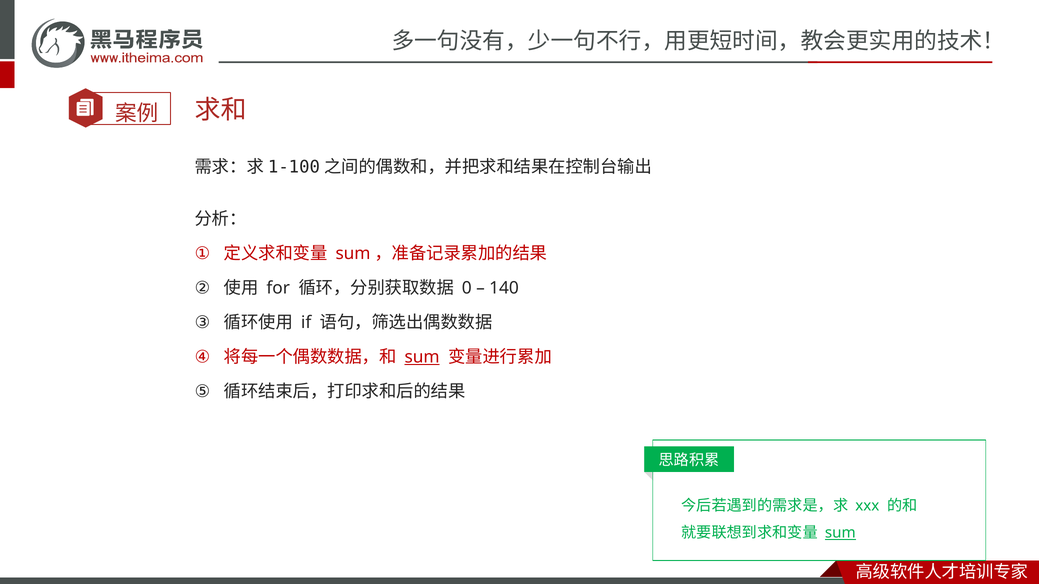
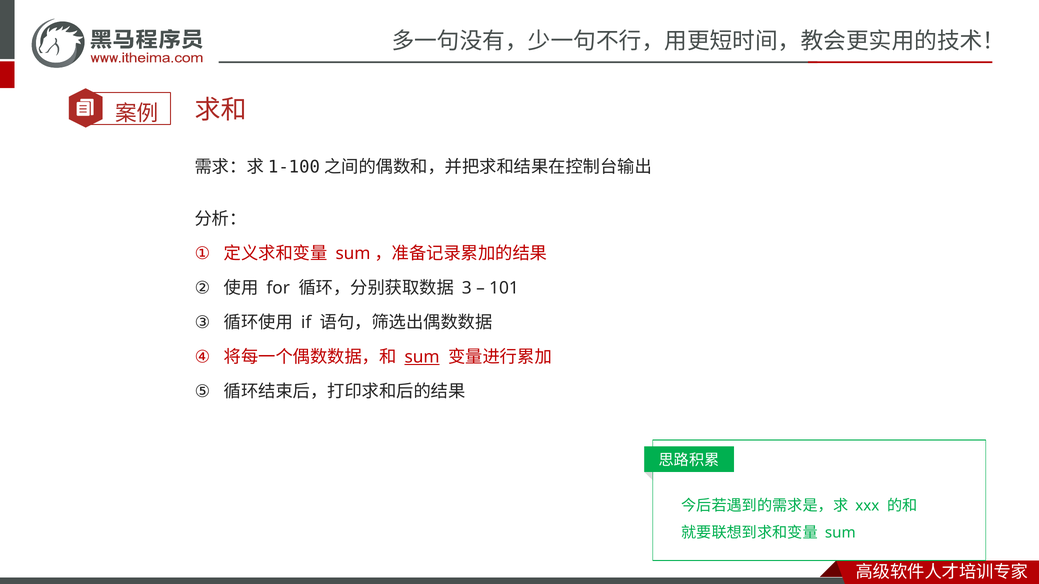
0: 0 -> 3 (467, 288)
140: 140 -> 101 (504, 288)
sum underline: present -> none (840, 533)
